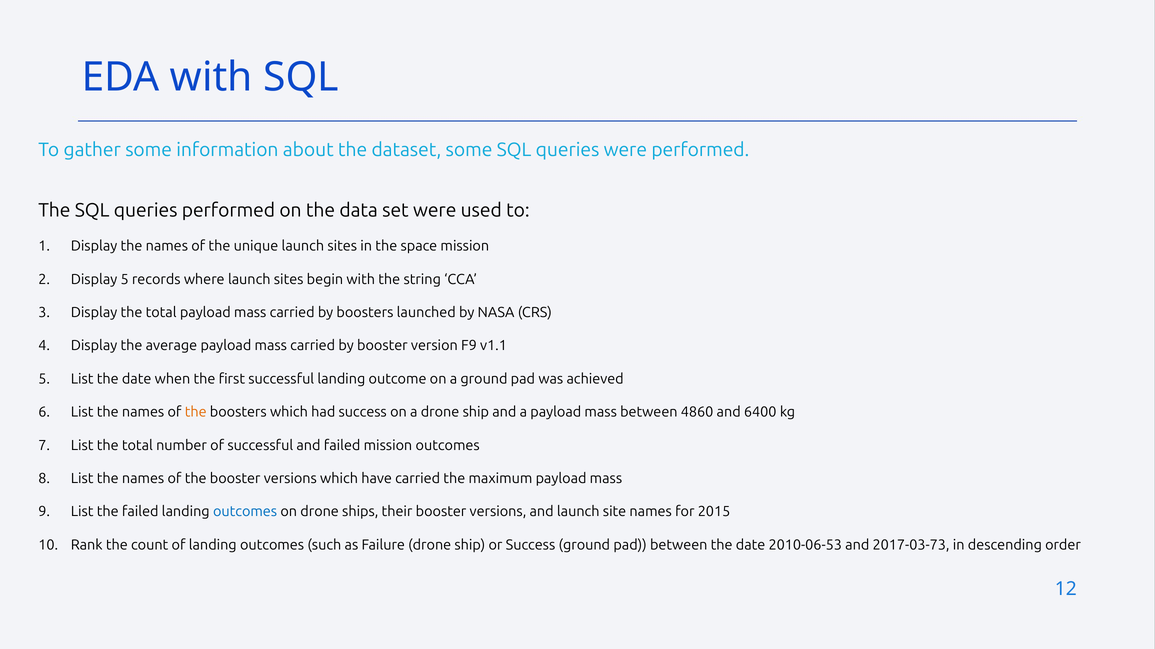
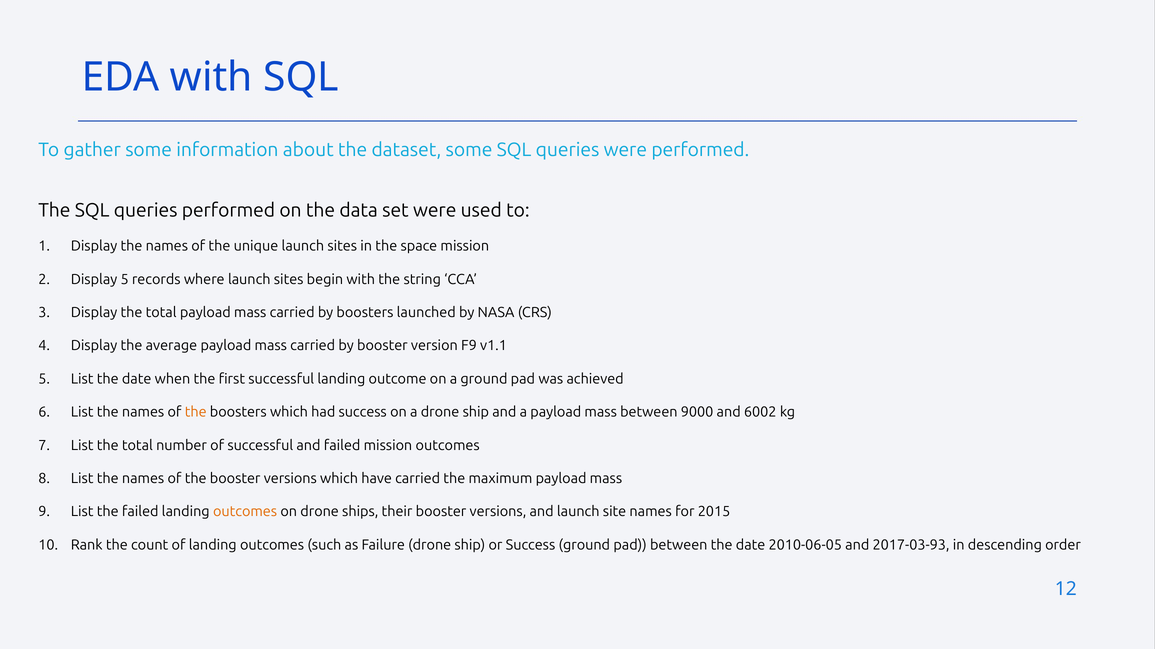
4860: 4860 -> 9000 (697, 413)
6400: 6400 -> 6002 (760, 413)
outcomes colour: blue -> orange (245, 512)
2010-06-53: 2010-06-53 -> 2010-06-05 (805, 545)
2017-03-73: 2017-03-73 -> 2017-03-93 (911, 545)
